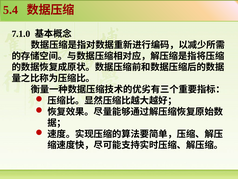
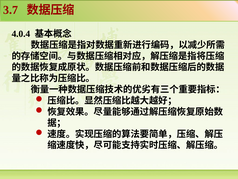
5.4: 5.4 -> 3.7 (11, 10)
7.1.0: 7.1.0 -> 4.0.4 (21, 34)
